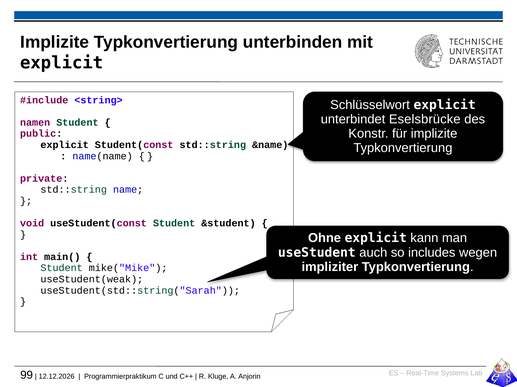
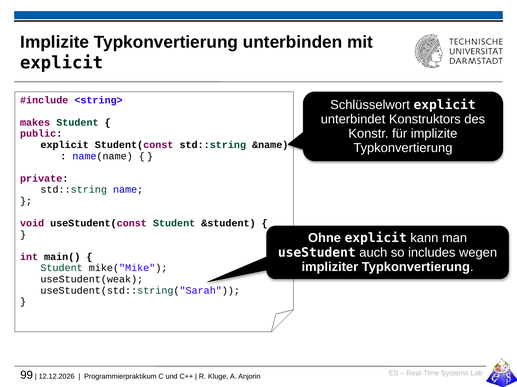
Eselsbrücke: Eselsbrücke -> Konstruktors (425, 119)
namen: namen -> makes (35, 123)
